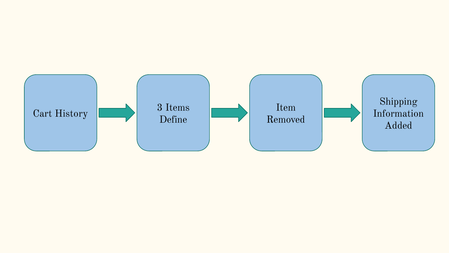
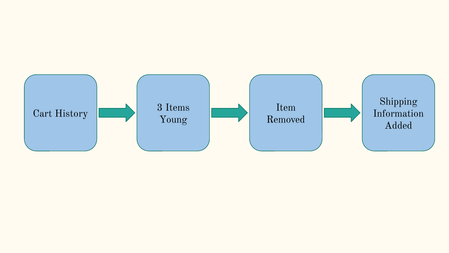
Define: Define -> Young (173, 119)
